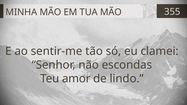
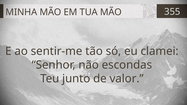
amor: amor -> junto (76, 79)
lindo: lindo -> valor (127, 79)
